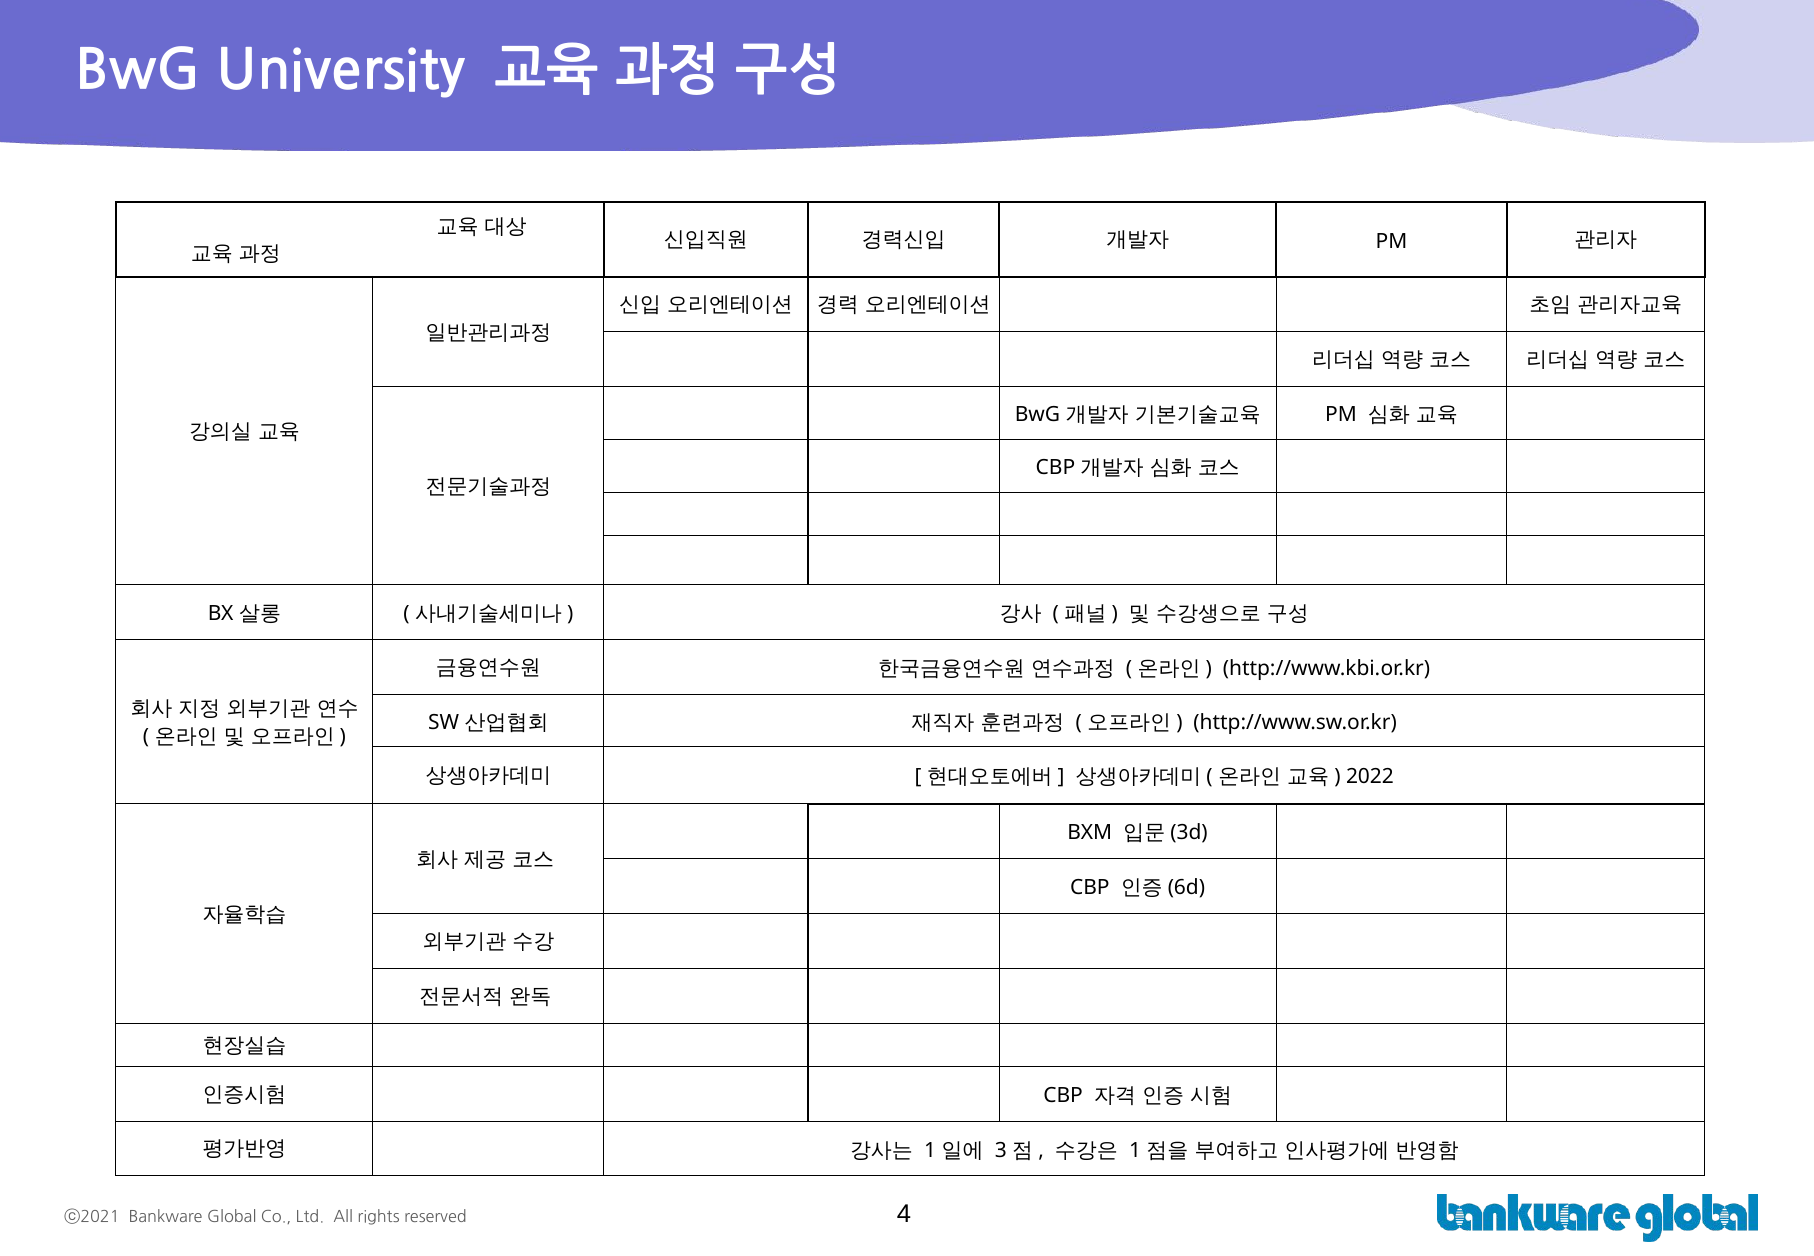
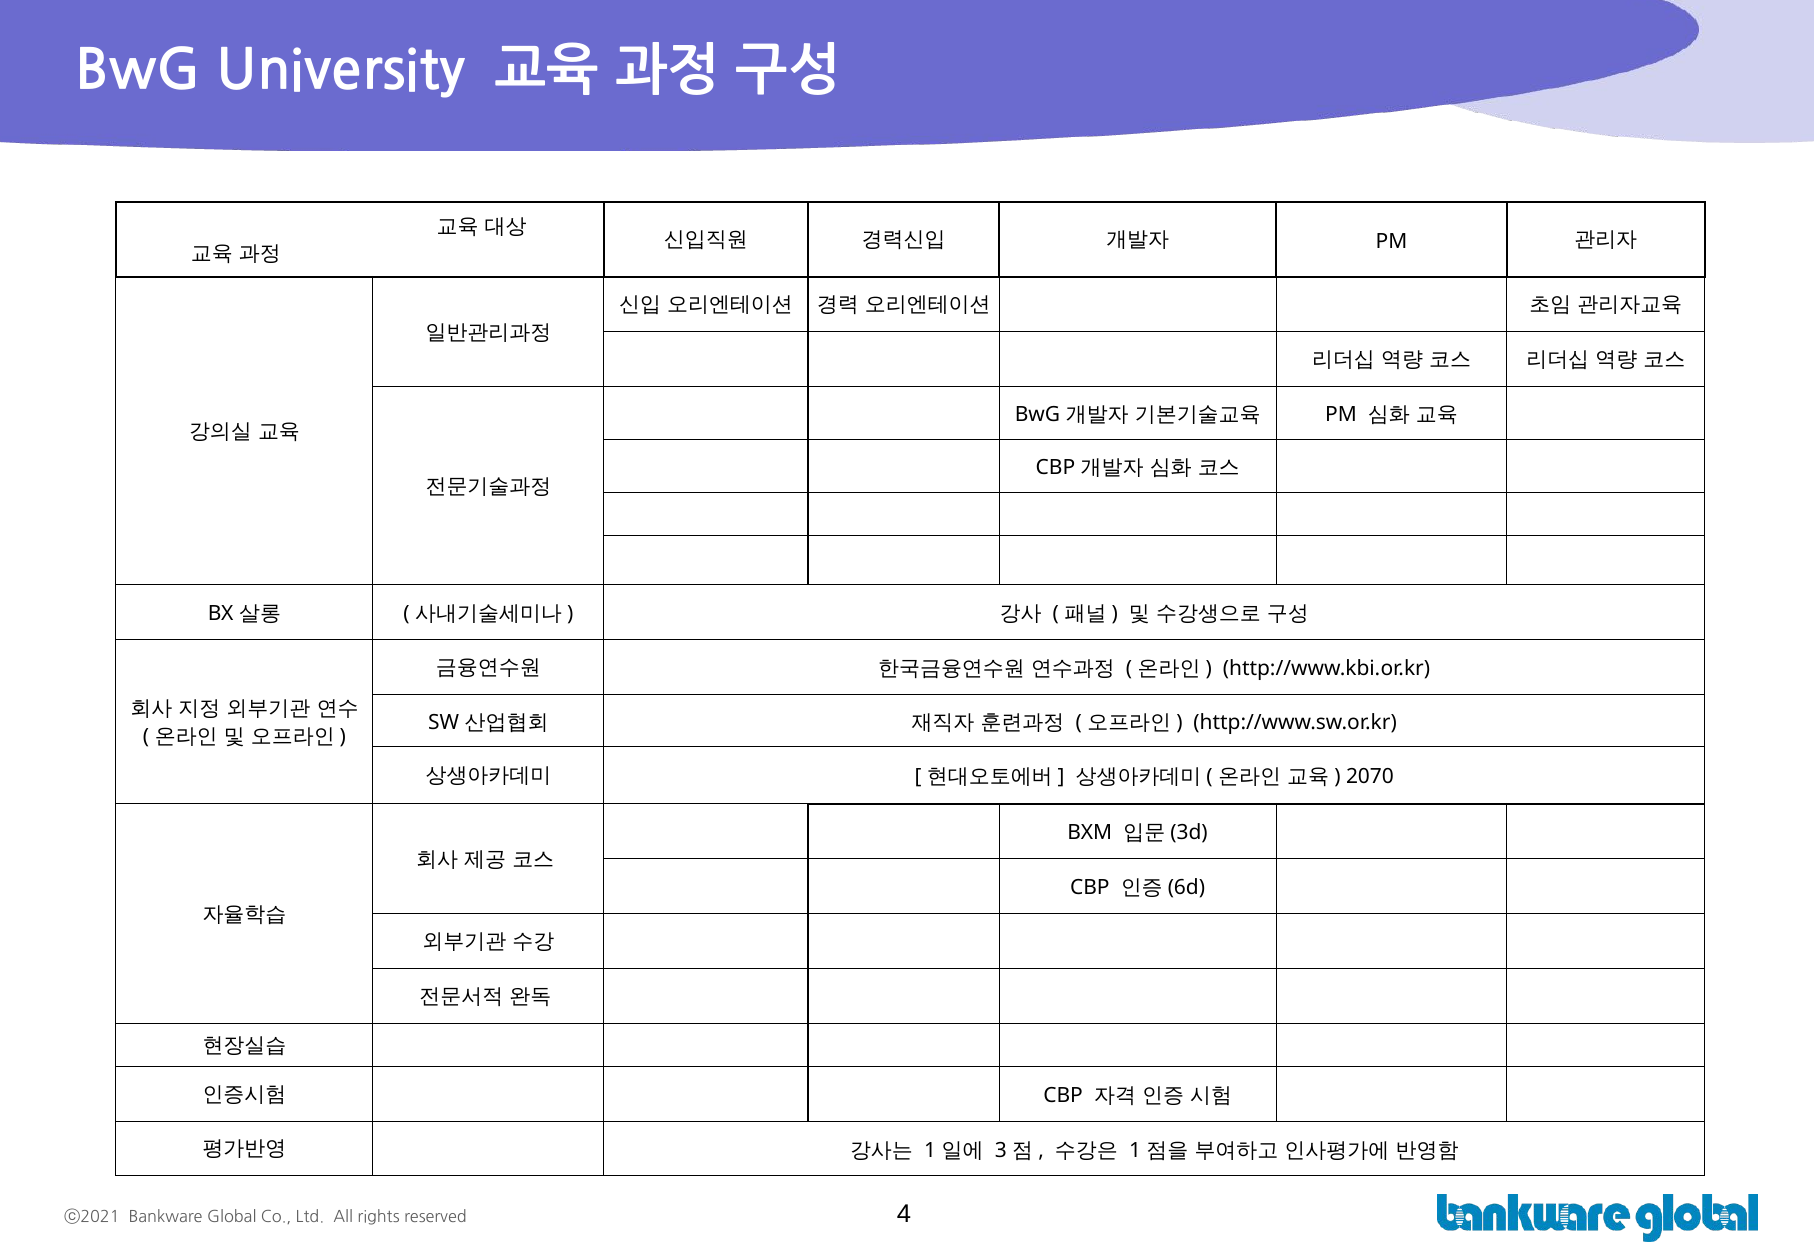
2022: 2022 -> 2070 (1370, 777)
